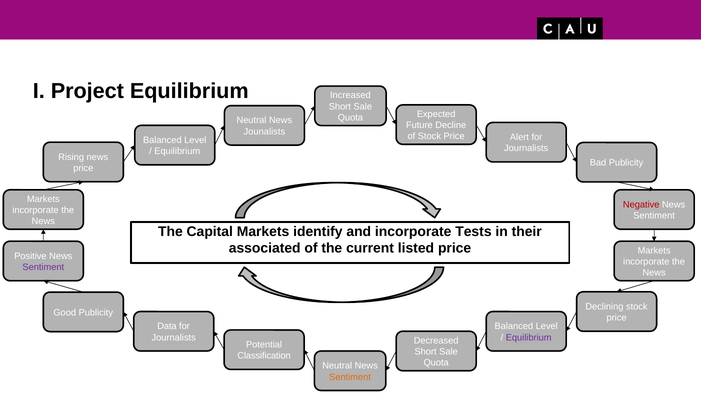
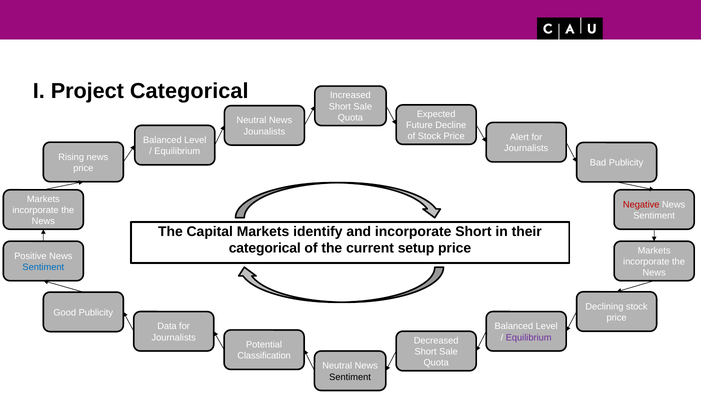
Project Equilibrium: Equilibrium -> Categorical (189, 91)
incorporate Tests: Tests -> Short (473, 231)
associated: associated -> categorical (265, 248)
listed: listed -> setup (416, 248)
Sentiment colour: purple -> blue (43, 267)
Sentiment colour: orange -> black (350, 376)
